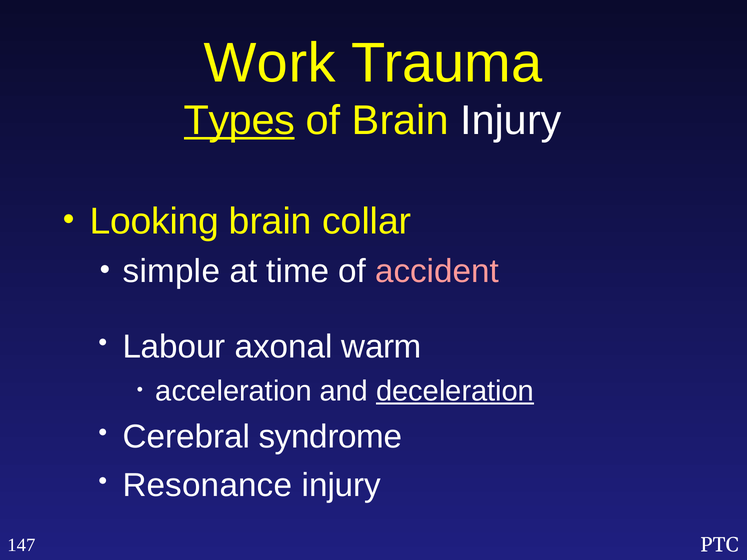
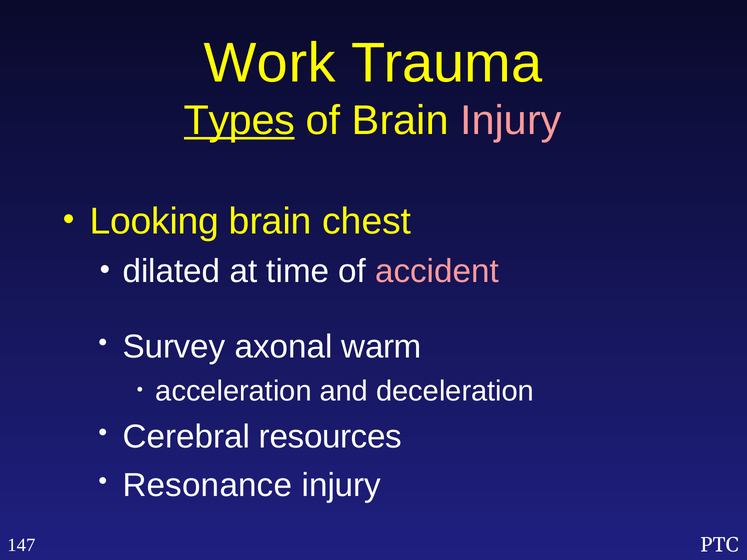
Injury colour: white -> pink (511, 121)
collar: collar -> chest (367, 221)
simple: simple -> dilated (172, 272)
Labour: Labour -> Survey (174, 347)
deceleration underline: present -> none (455, 391)
syndrome: syndrome -> resources (330, 437)
